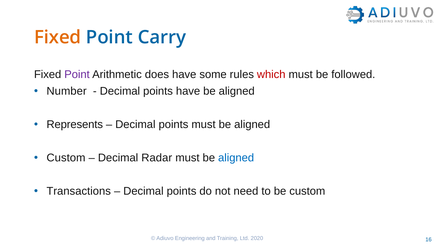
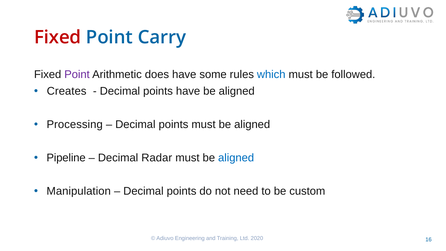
Fixed colour: orange -> red (58, 37)
which colour: red -> blue (271, 74)
Number: Number -> Creates (67, 91)
Represents: Represents -> Processing (75, 124)
Custom: Custom -> Pipeline (66, 158)
Transactions: Transactions -> Manipulation (79, 191)
